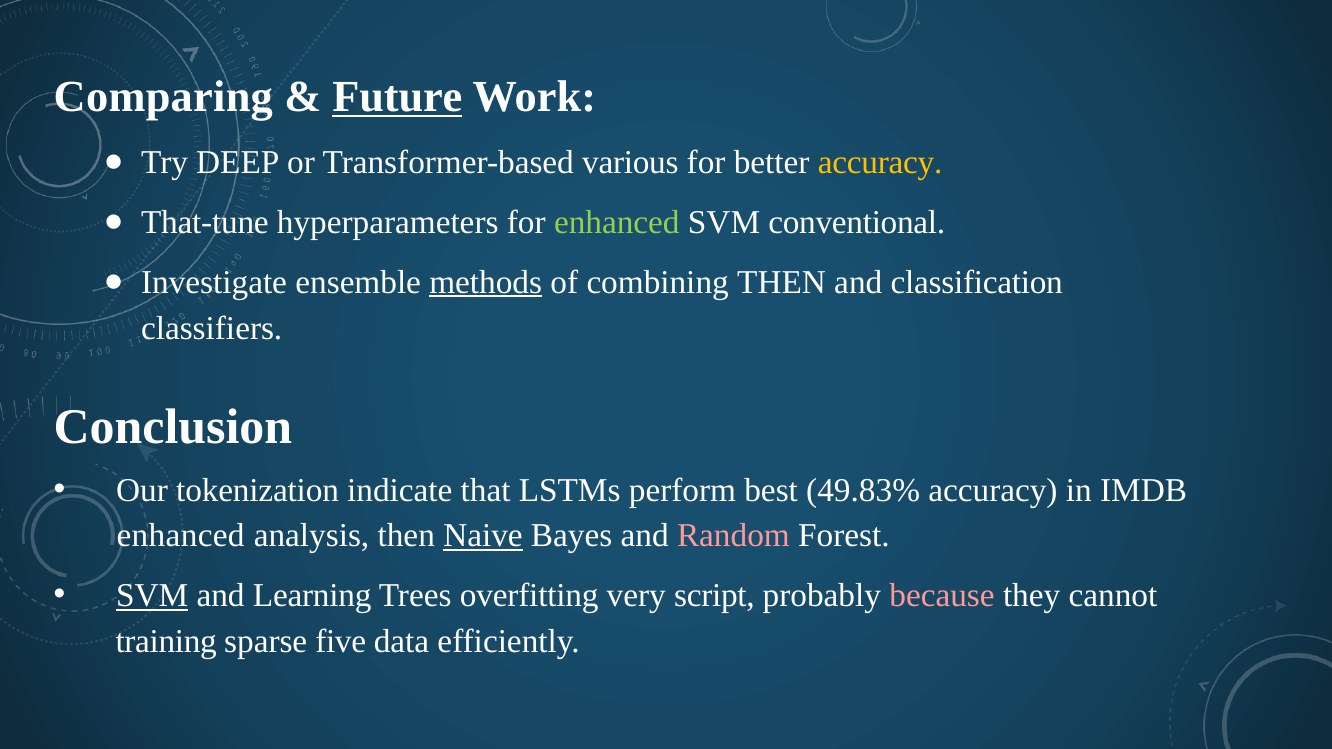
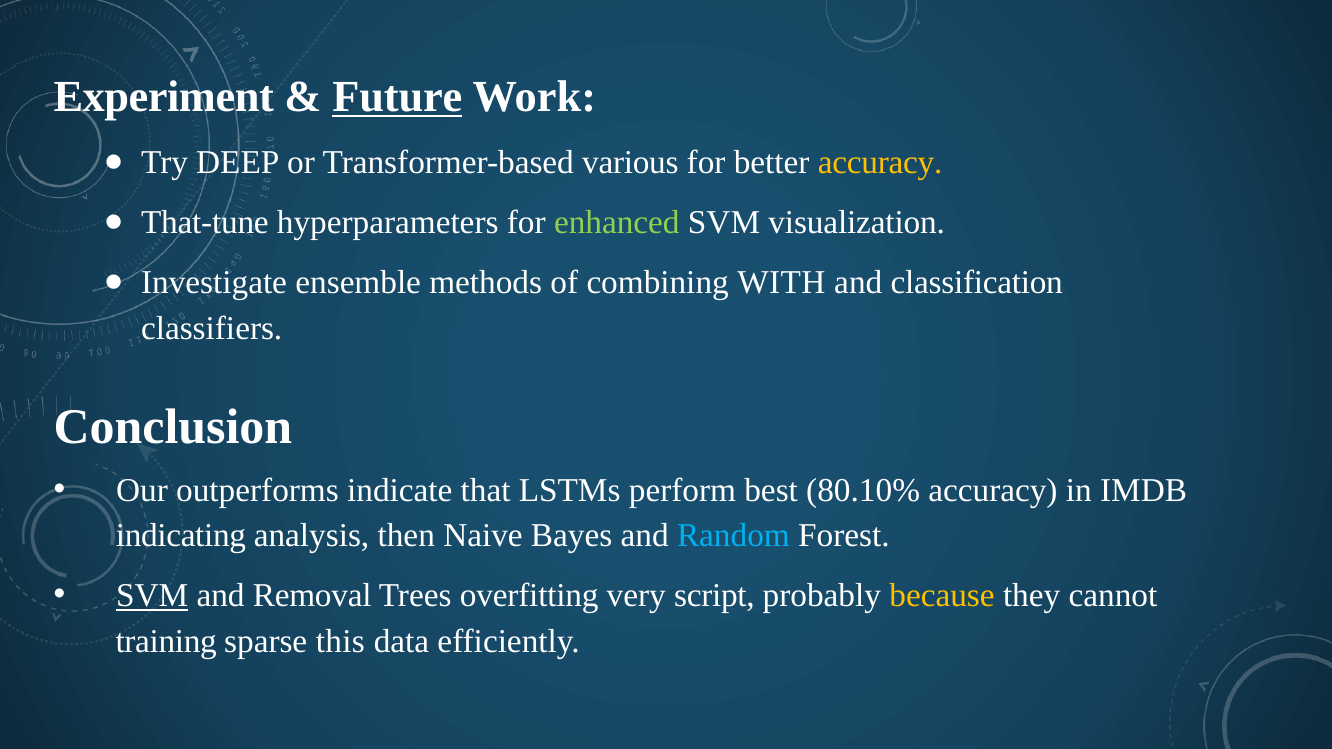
Comparing: Comparing -> Experiment (164, 97)
conventional: conventional -> visualization (857, 222)
methods underline: present -> none (486, 282)
combining THEN: THEN -> WITH (781, 282)
tokenization: tokenization -> outperforms (258, 490)
49.83%: 49.83% -> 80.10% (863, 490)
enhanced: enhanced -> indicating (181, 536)
Naive underline: present -> none (483, 536)
Random colour: pink -> light blue (733, 536)
Learning: Learning -> Removal (312, 596)
because colour: pink -> yellow (942, 596)
five: five -> this (340, 642)
